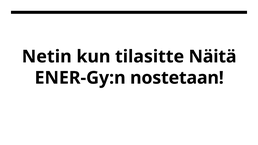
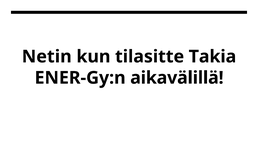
Näitä: Näitä -> Takia (212, 57)
nostetaan: nostetaan -> aikavälillä (177, 78)
